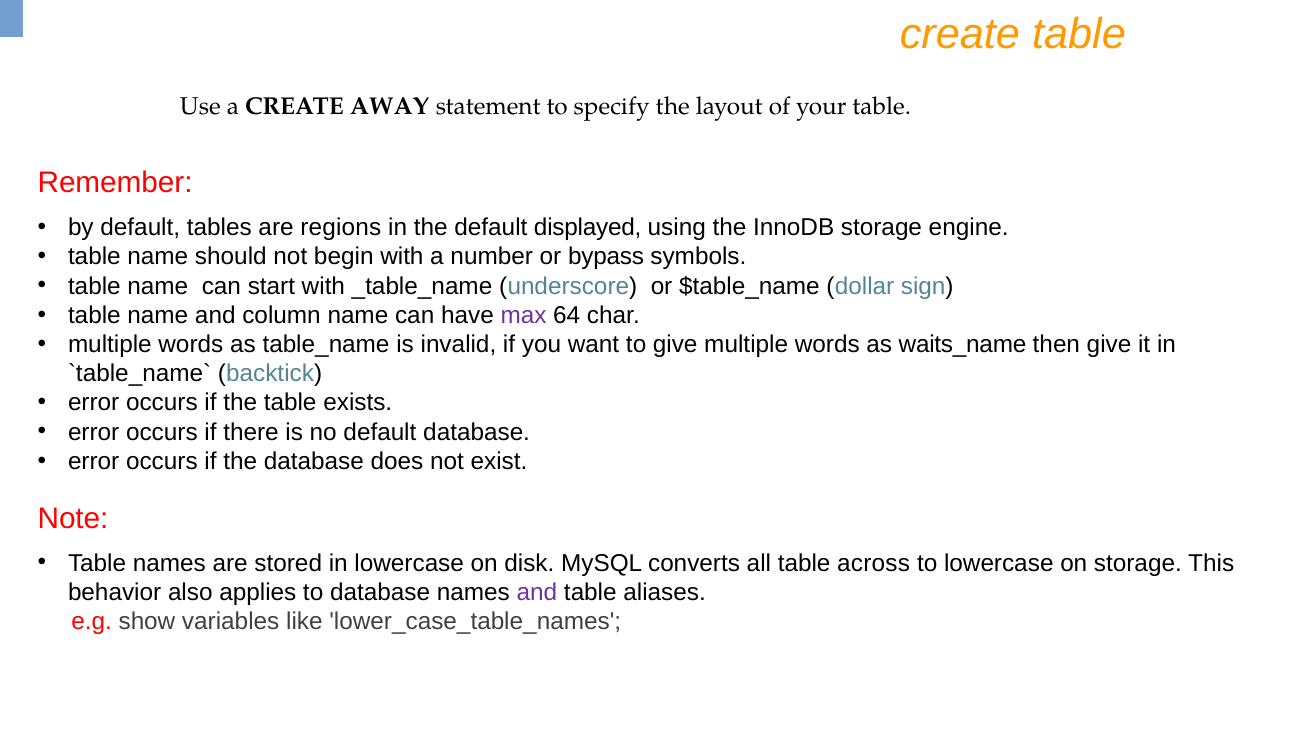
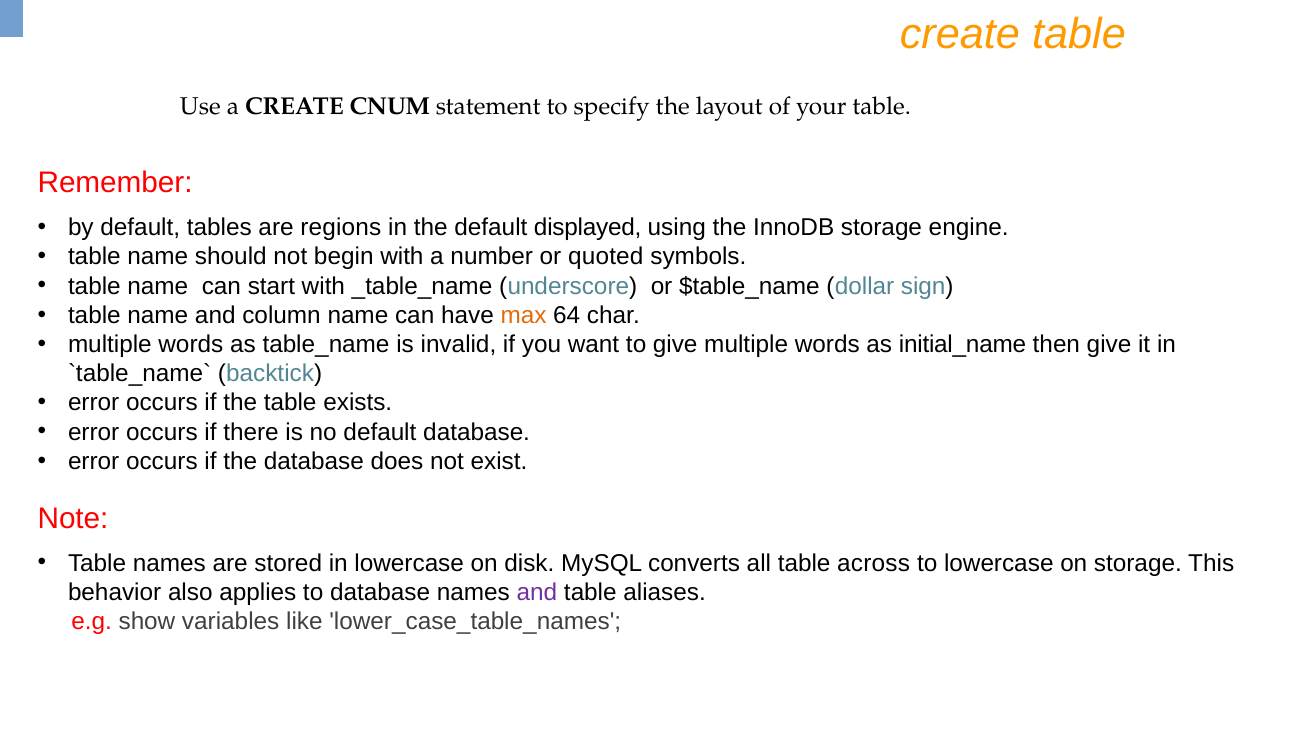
AWAY: AWAY -> CNUM (390, 106)
bypass: bypass -> quoted (606, 257)
max colour: purple -> orange (524, 315)
waits_name: waits_name -> initial_name (963, 345)
